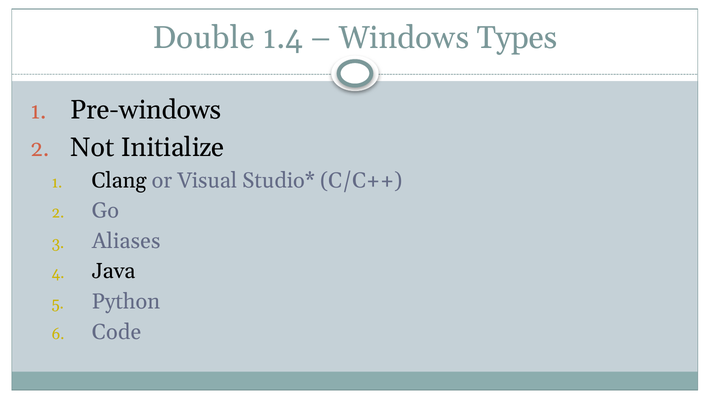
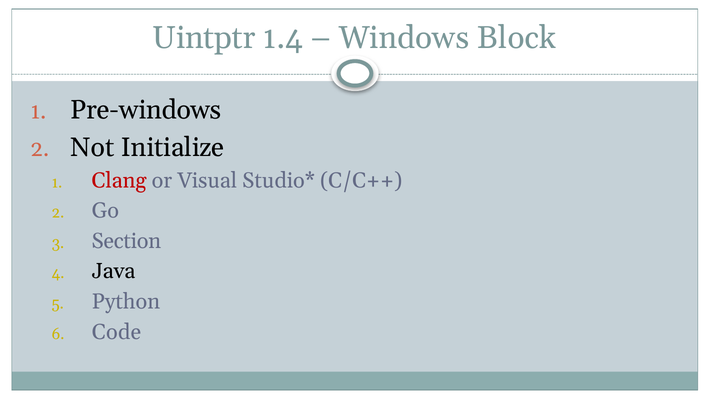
Double: Double -> Uintptr (204, 38)
Types: Types -> Block (517, 38)
Clang colour: black -> red (119, 181)
Aliases: Aliases -> Section (126, 241)
